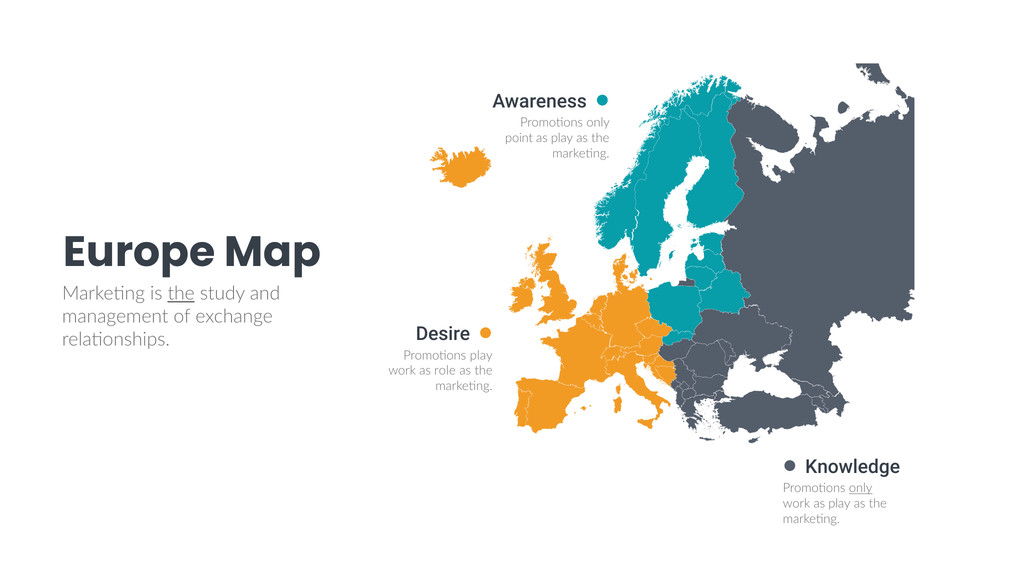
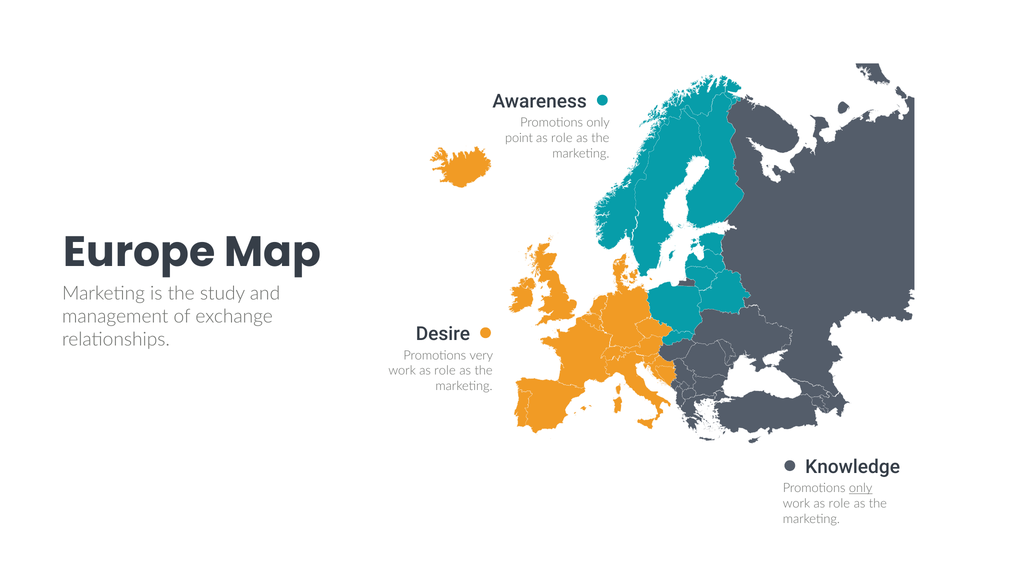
play: play -> role (562, 138)
the underline: present -> none (181, 293)
Promotions play: play -> very (481, 355)
play: play -> role (839, 503)
